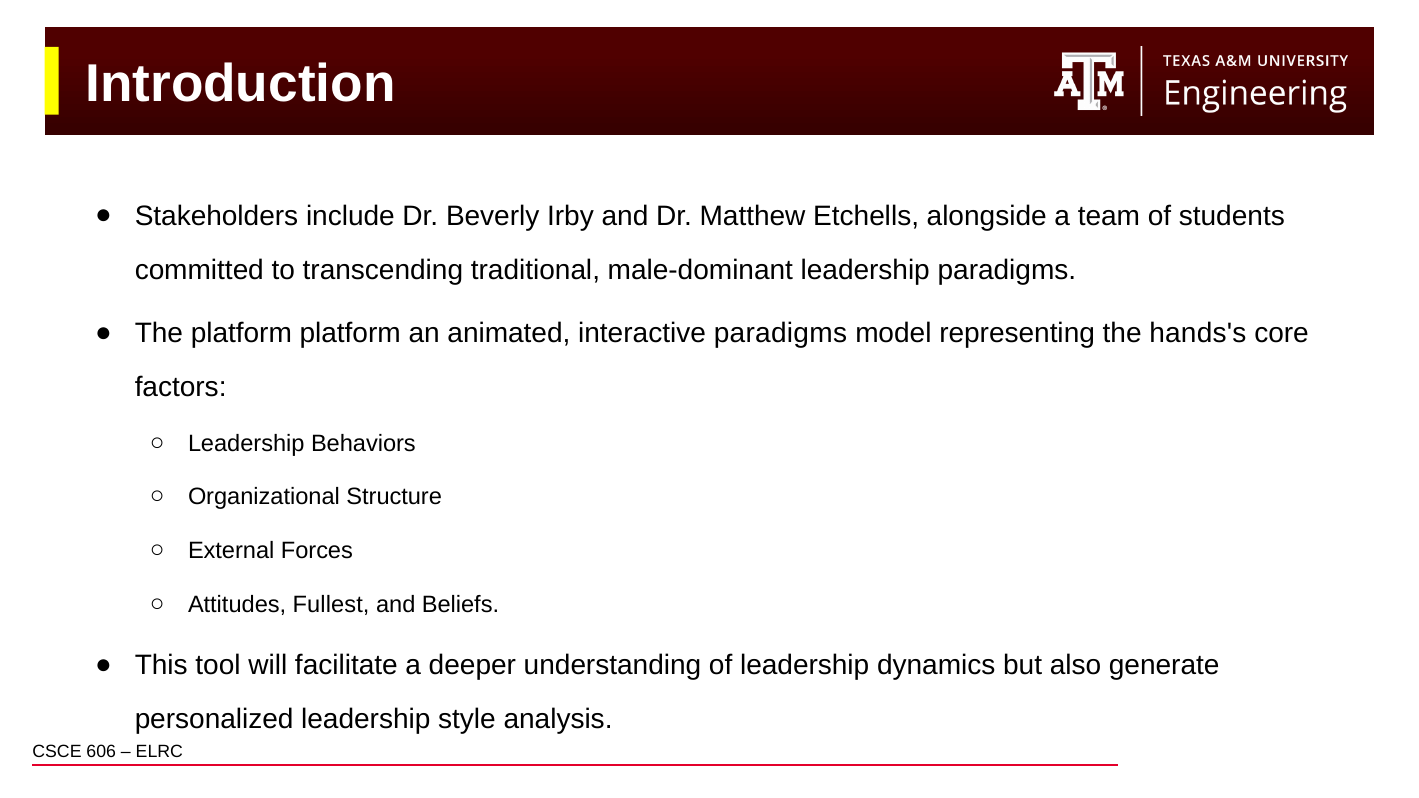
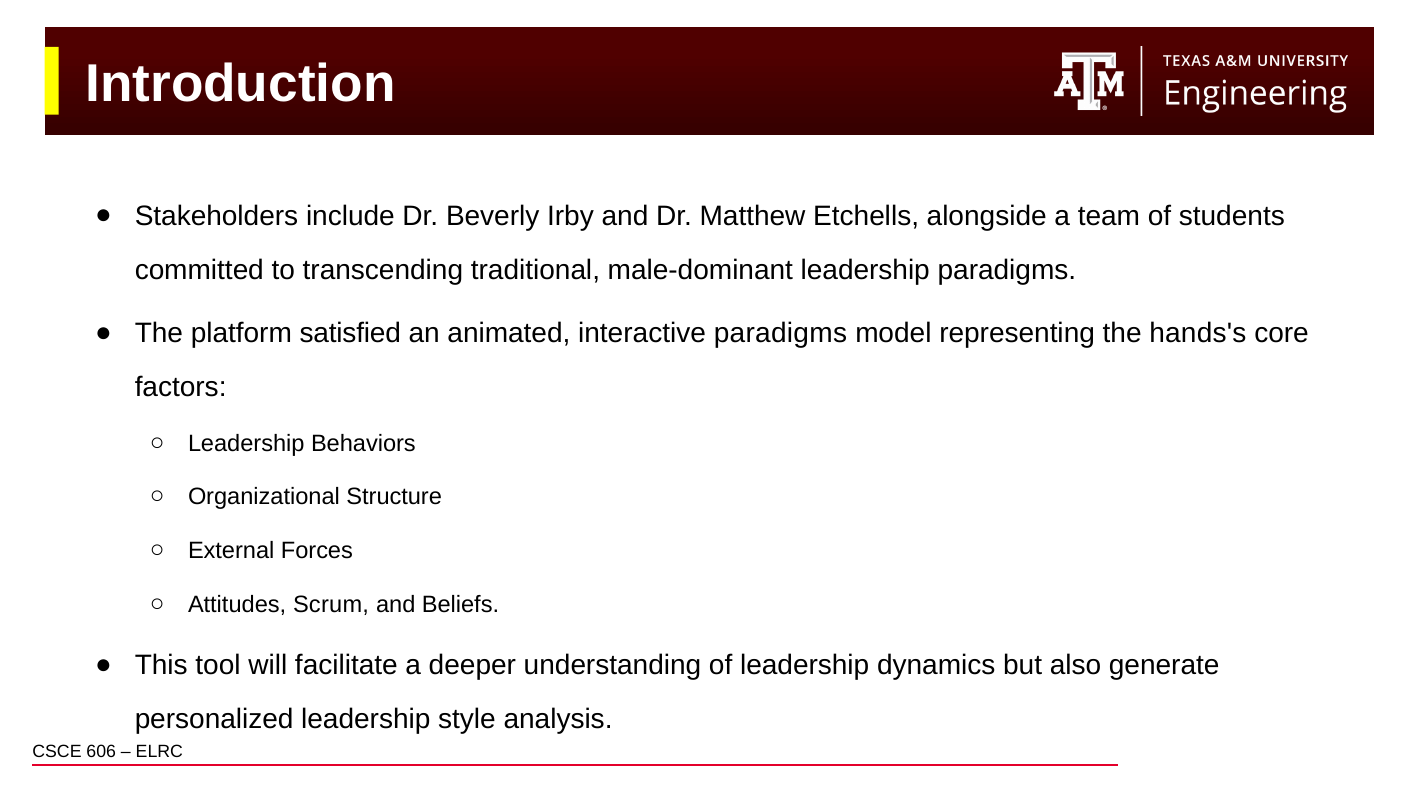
platform platform: platform -> satisfied (350, 334)
Fullest: Fullest -> Scrum (331, 605)
